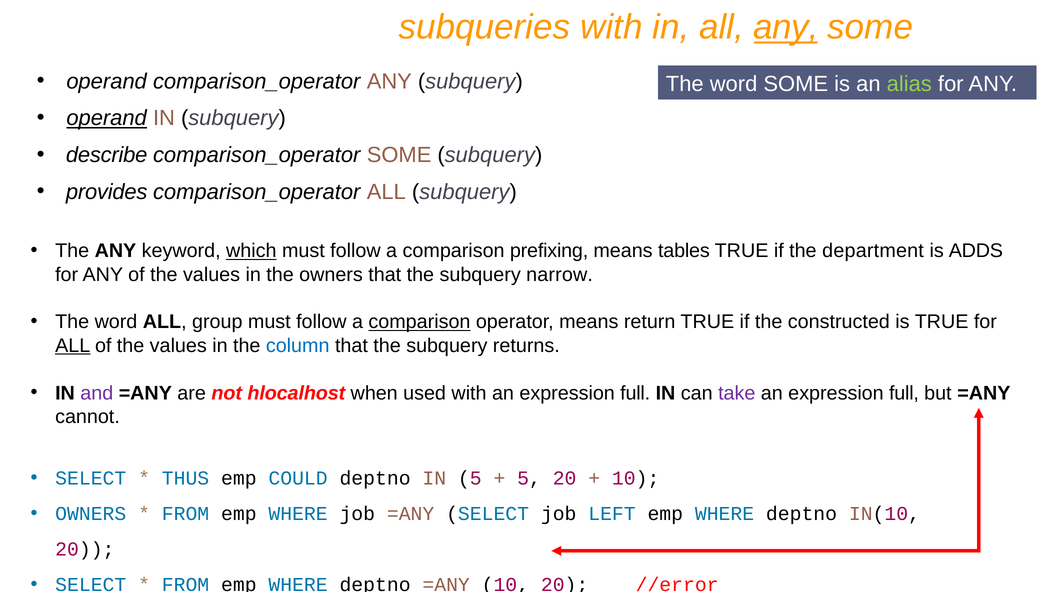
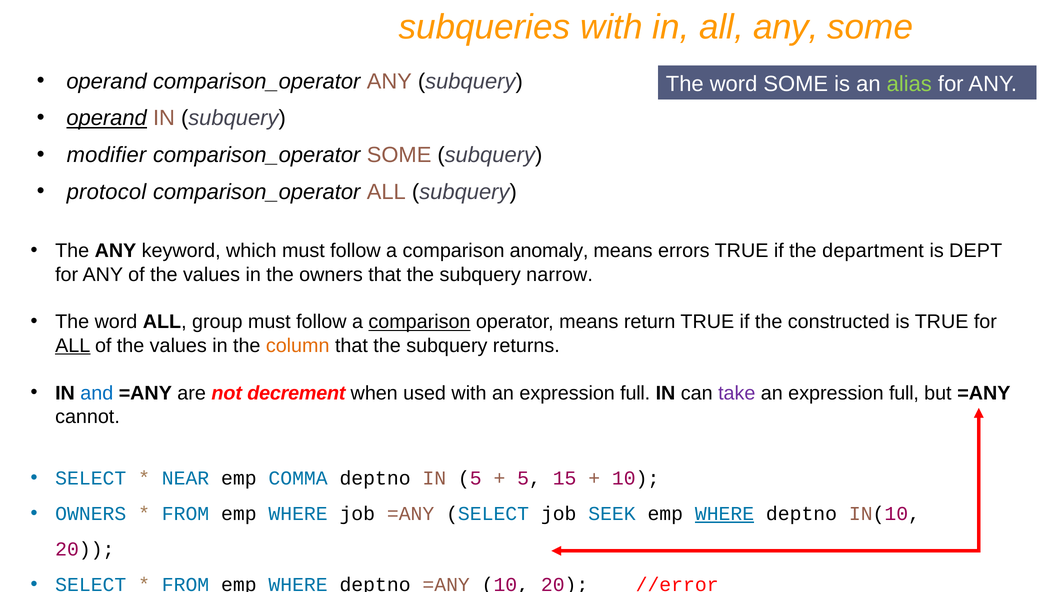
any underline: present -> none (786, 27)
describe: describe -> modifier (106, 155)
provides: provides -> protocol (106, 192)
which underline: present -> none (251, 251)
prefixing: prefixing -> anomaly (549, 251)
tables: tables -> errors (684, 251)
ADDS: ADDS -> DEPT (976, 251)
column colour: blue -> orange (298, 346)
and colour: purple -> blue (97, 393)
hlocalhost: hlocalhost -> decrement (296, 393)
THUS: THUS -> NEAR (186, 478)
COULD: COULD -> COMMA (298, 478)
5 20: 20 -> 15 (565, 478)
LEFT: LEFT -> SEEK (612, 514)
WHERE underline: none -> present (725, 514)
